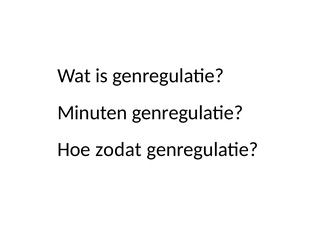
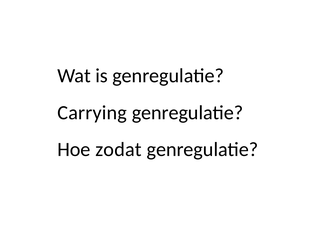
Minuten: Minuten -> Carrying (92, 112)
